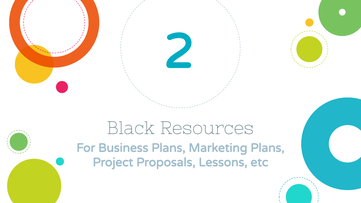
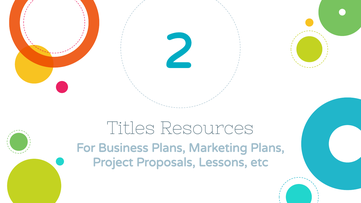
Black: Black -> Titles (131, 128)
